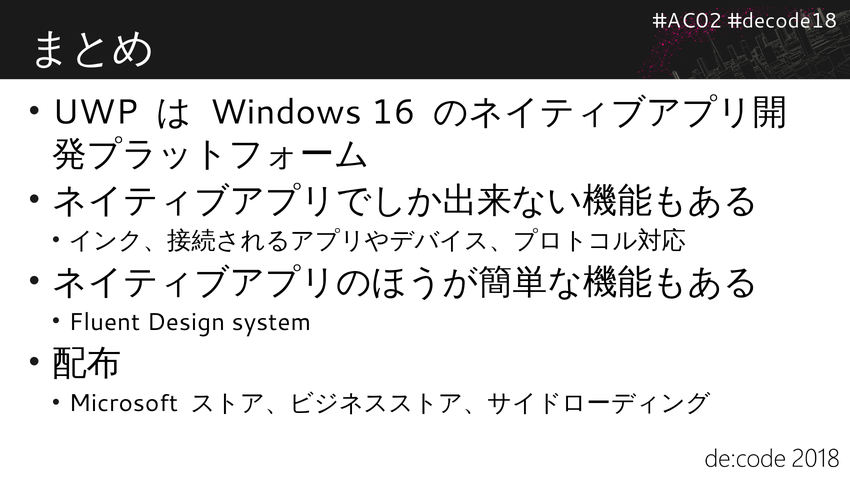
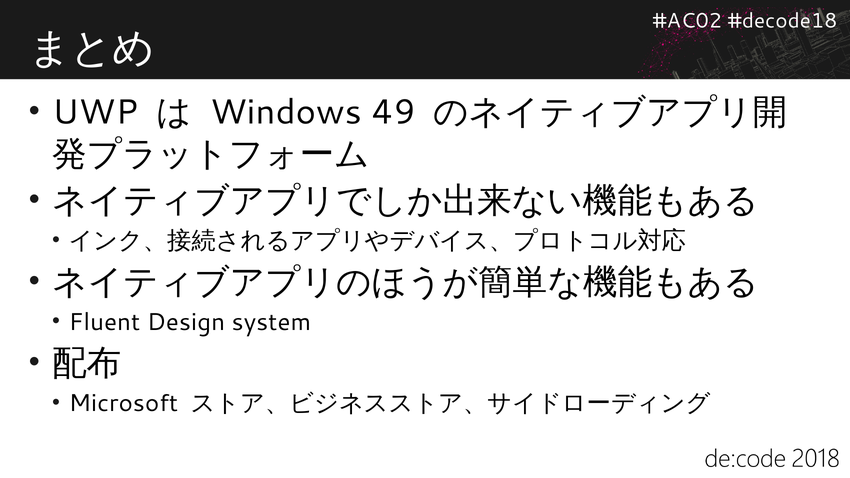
16: 16 -> 49 (394, 112)
